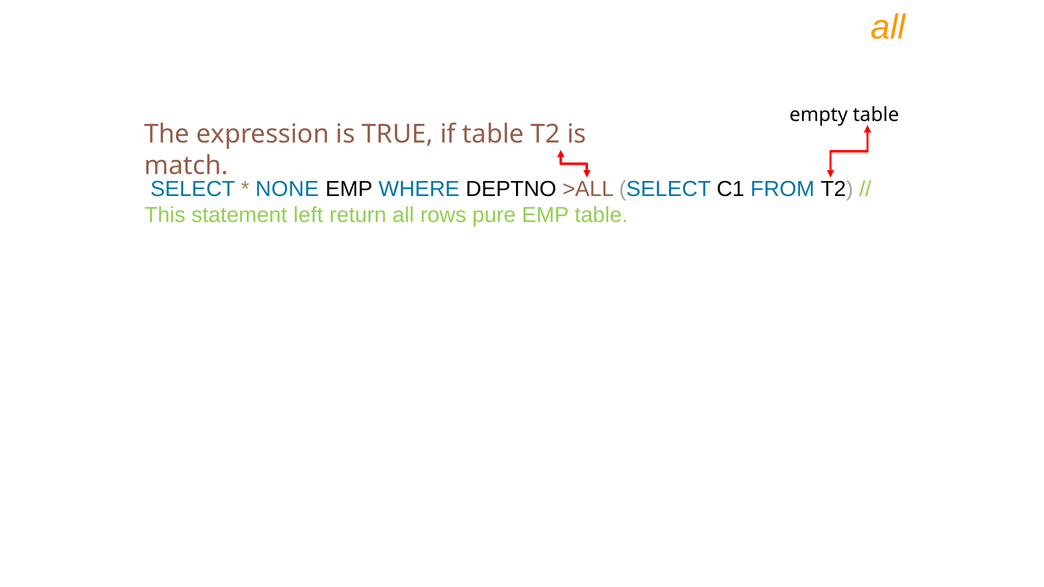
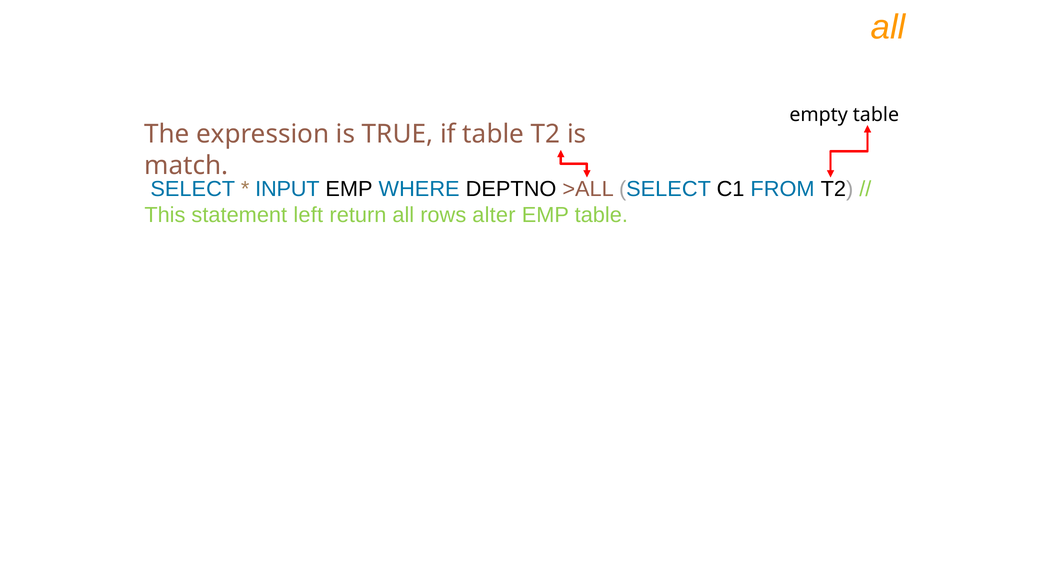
NONE: NONE -> INPUT (287, 189)
pure: pure -> alter (494, 215)
